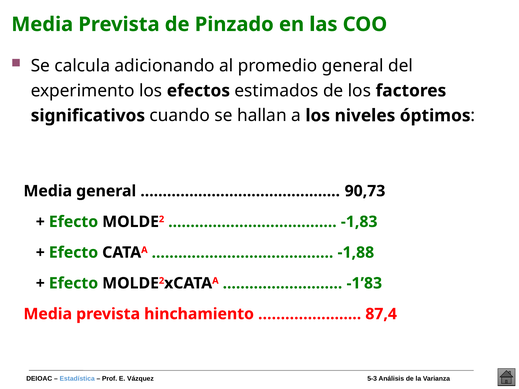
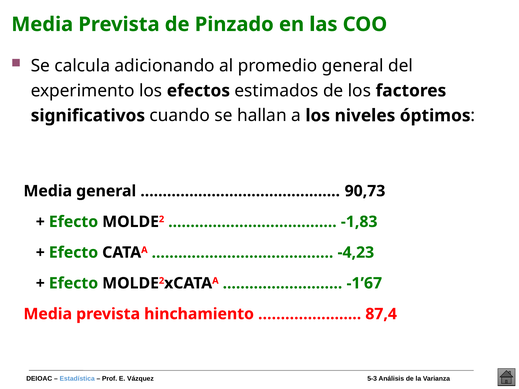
-1,88: -1,88 -> -4,23 (356, 253)
-1’83: -1’83 -> -1’67 (364, 283)
